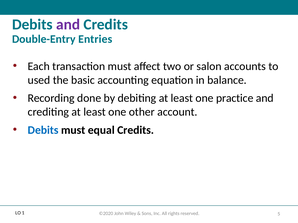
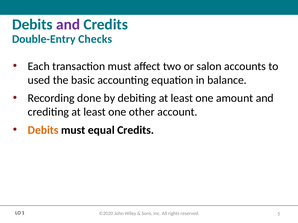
Entries: Entries -> Checks (95, 39)
practice: practice -> amount (235, 98)
Debits colour: blue -> orange (43, 130)
